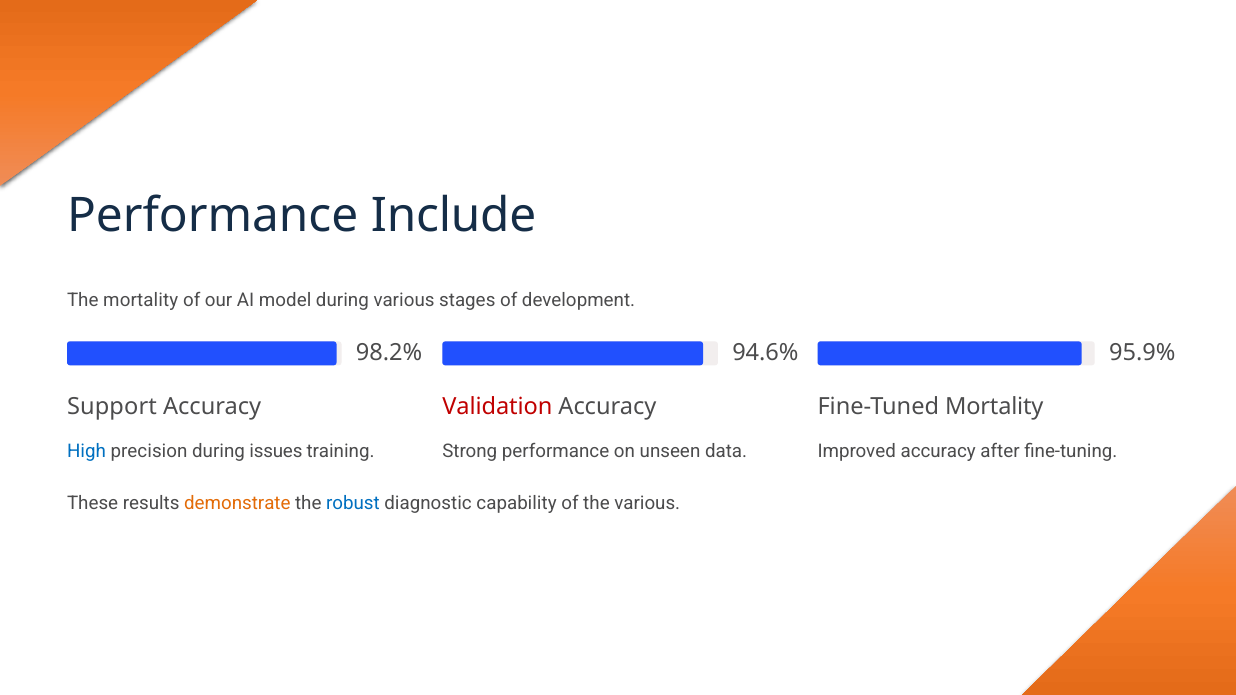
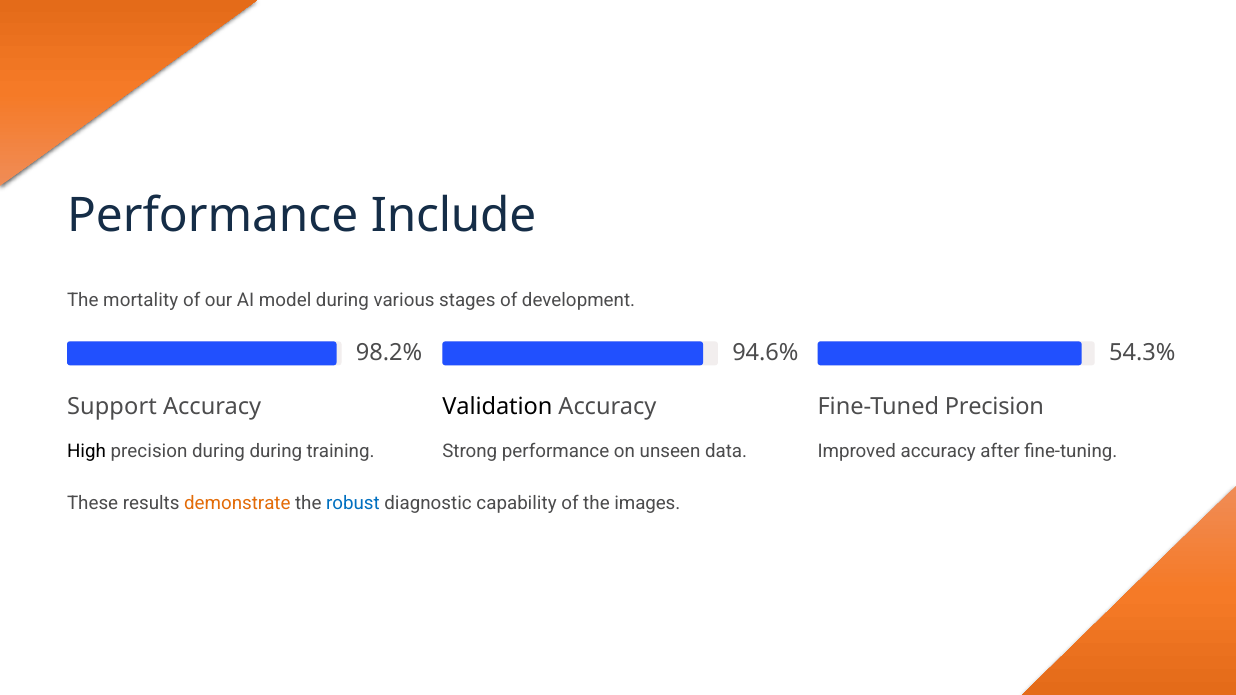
95.9%: 95.9% -> 54.3% (1142, 353)
Validation colour: red -> black (497, 406)
Fine-Tuned Mortality: Mortality -> Precision (994, 406)
High colour: blue -> black (86, 451)
during issues: issues -> during (276, 451)
the various: various -> images (647, 504)
